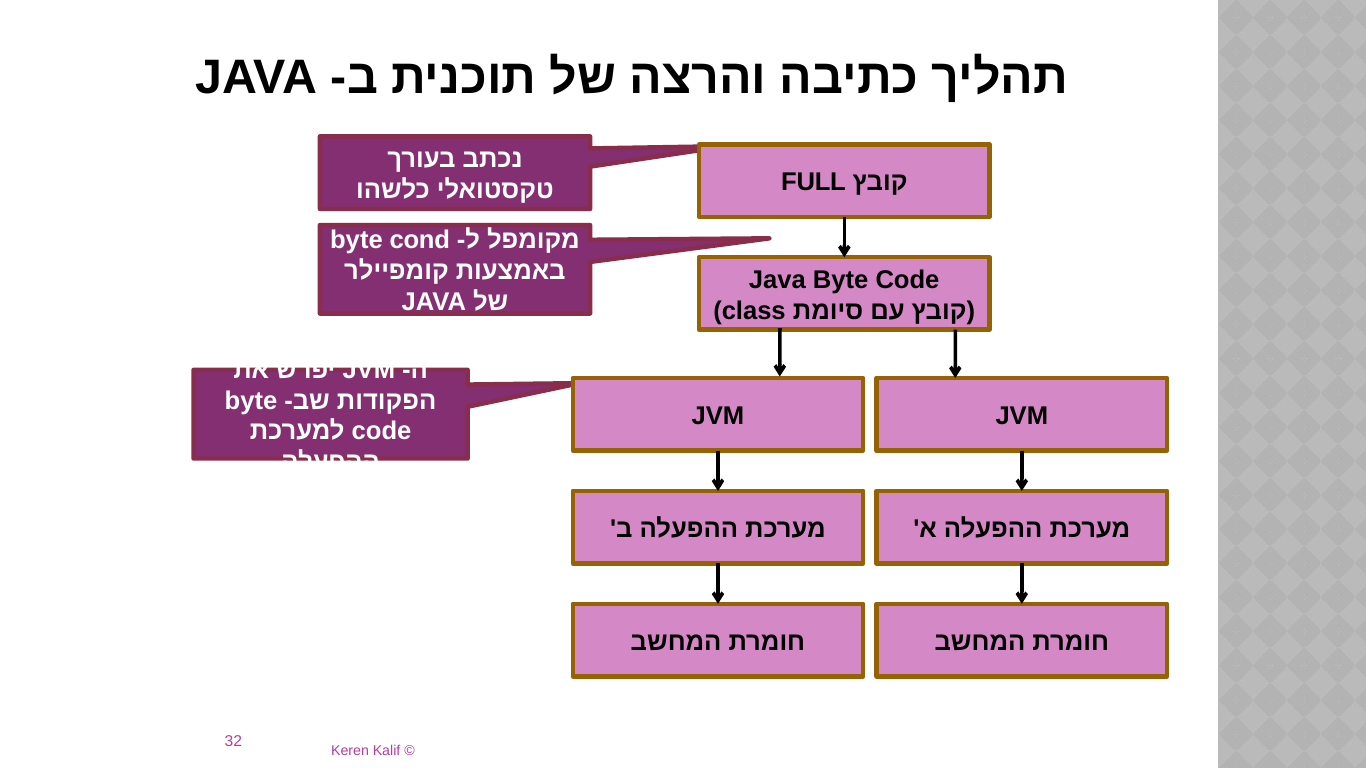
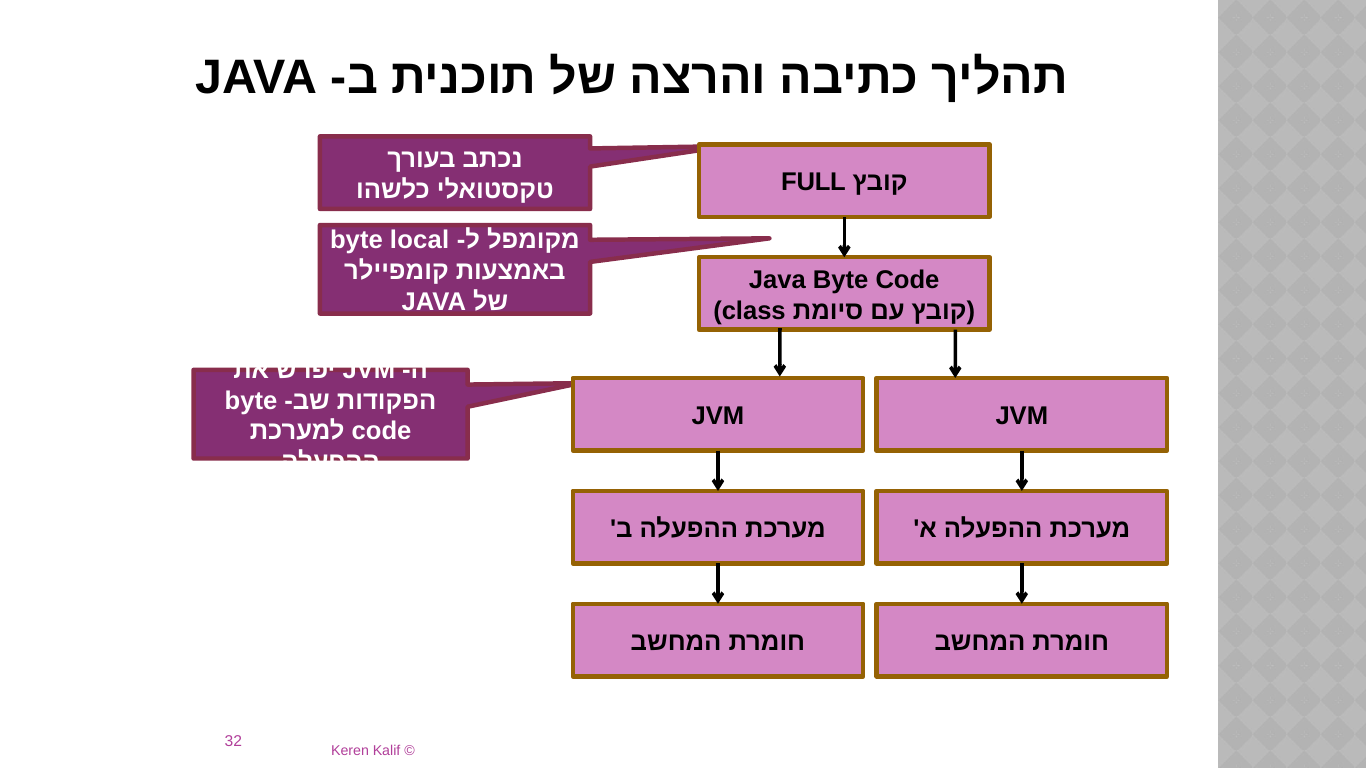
cond: cond -> local (420, 240)
